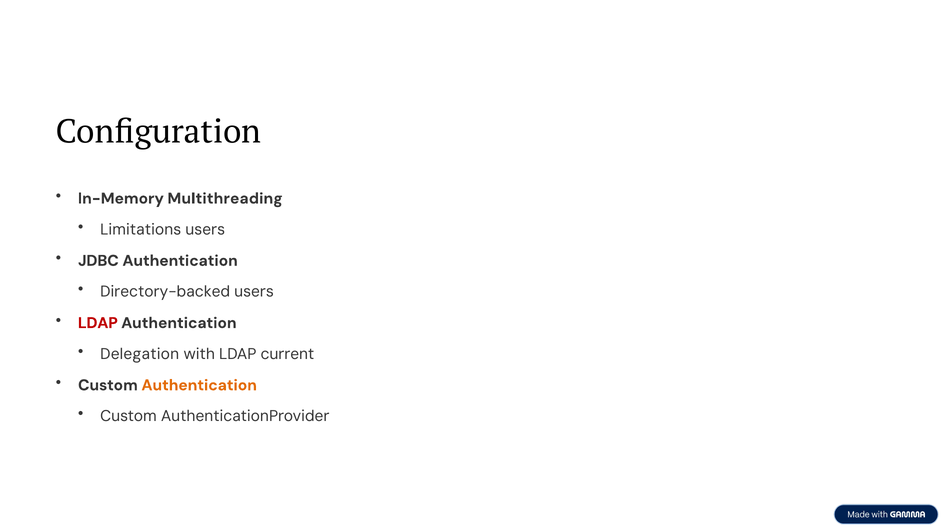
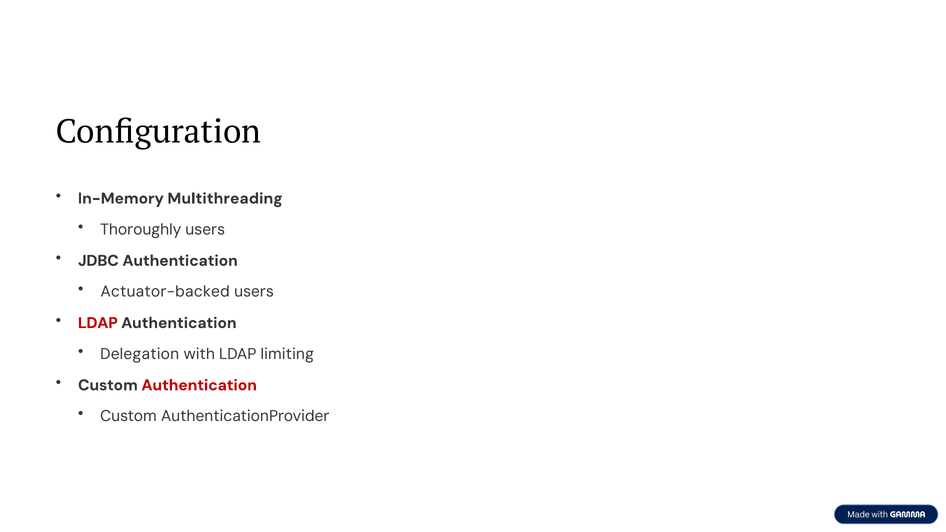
Limitations: Limitations -> Thoroughly (141, 230)
Directory-backed: Directory-backed -> Actuator-backed (165, 292)
current: current -> limiting (287, 354)
Authentication colour: orange -> red (199, 385)
